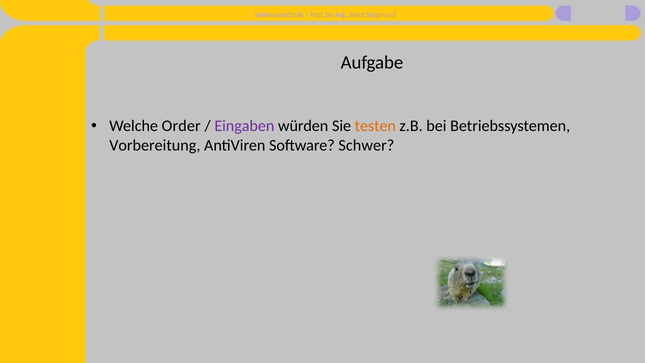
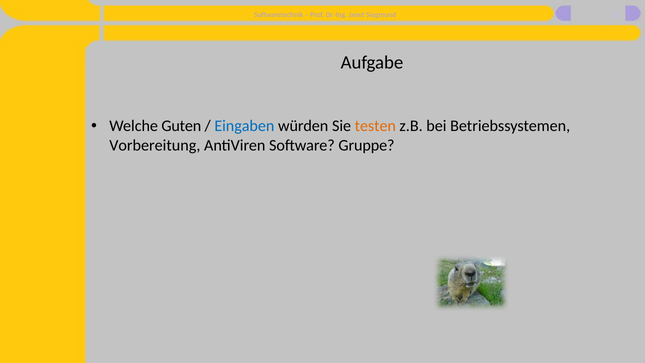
Order: Order -> Guten (181, 126)
Eingaben colour: purple -> blue (244, 126)
Schwer: Schwer -> Gruppe (366, 145)
